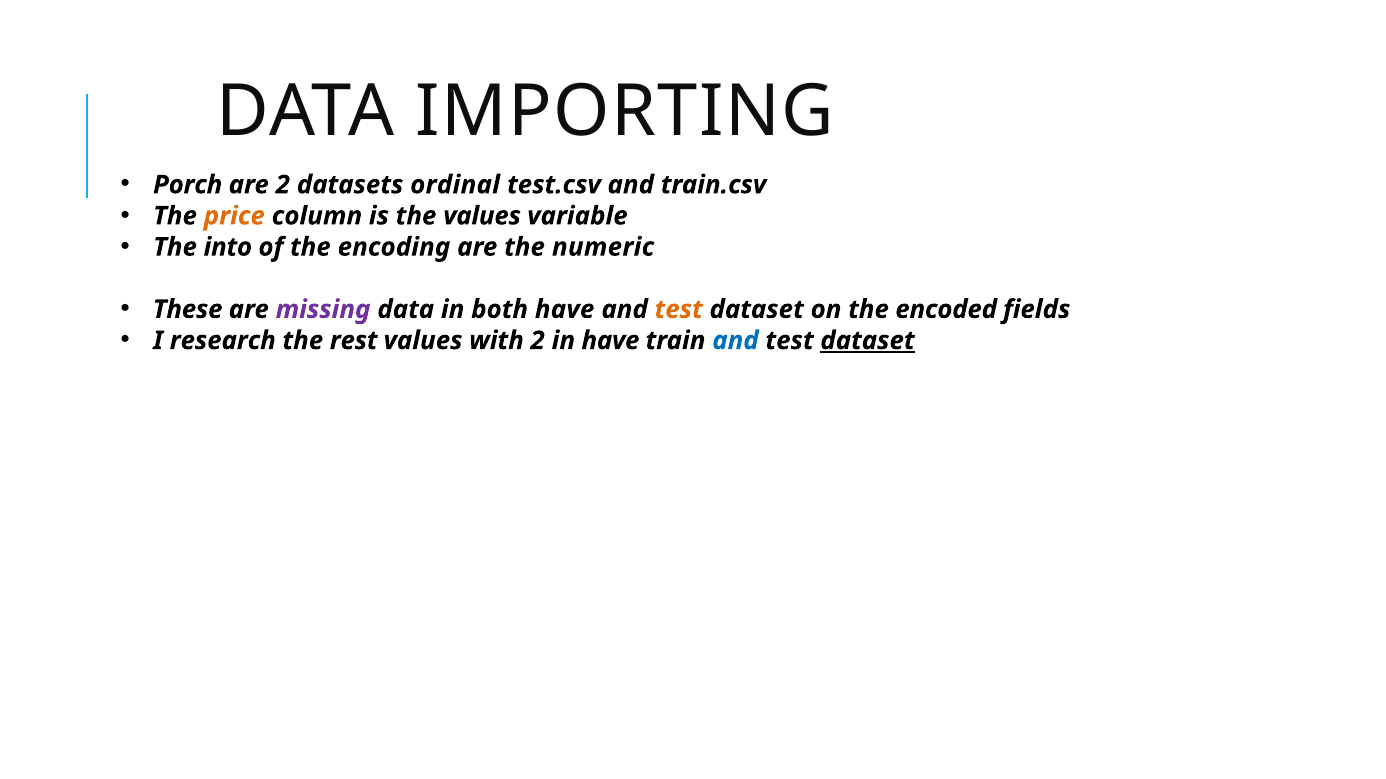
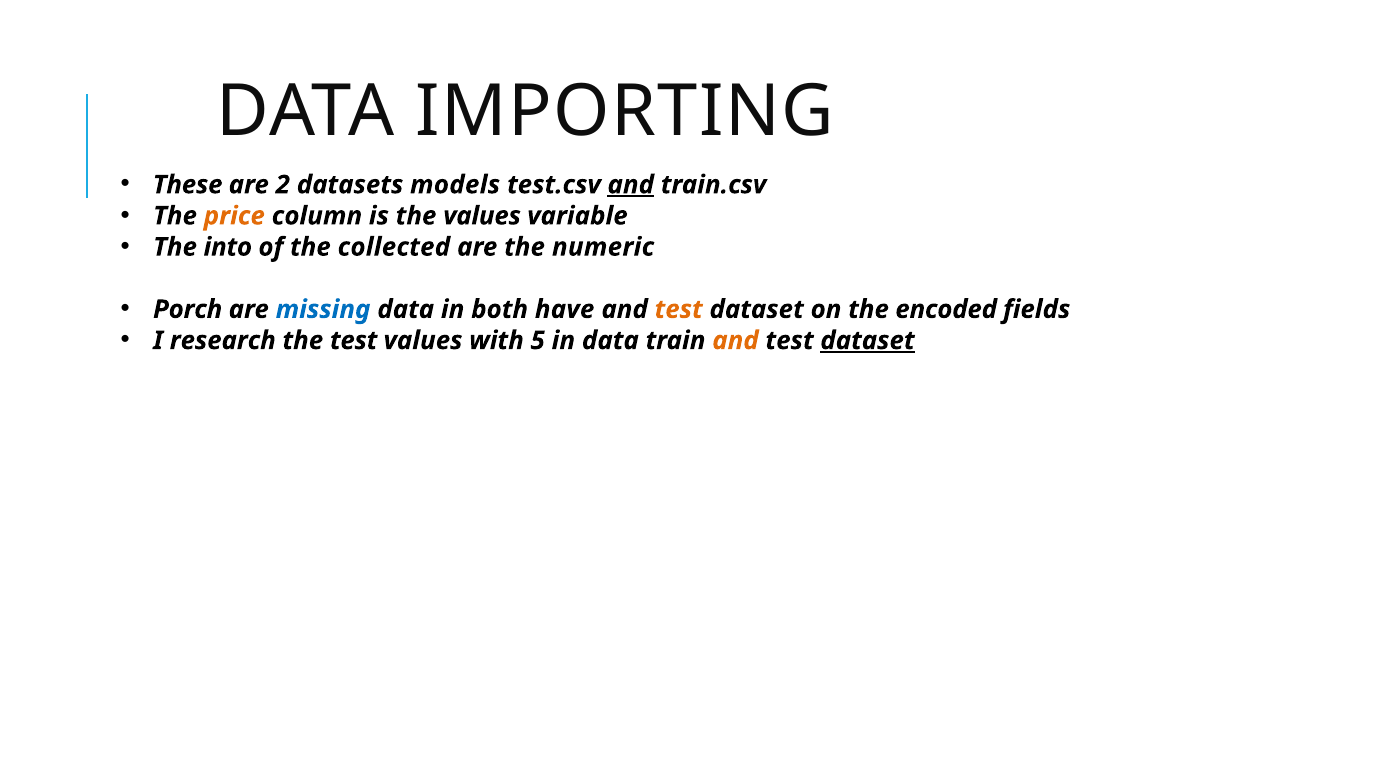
Porch: Porch -> These (188, 185)
ordinal: ordinal -> models (455, 185)
and underline: none -> present (631, 185)
encoding: encoding -> collected (394, 247)
These: These -> Porch (188, 310)
missing colour: purple -> blue (323, 310)
the rest: rest -> test (354, 341)
with 2: 2 -> 5 (538, 341)
in have: have -> data (610, 341)
and colour: blue -> orange (735, 341)
